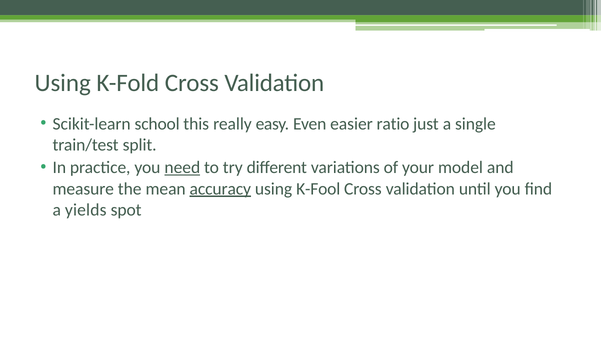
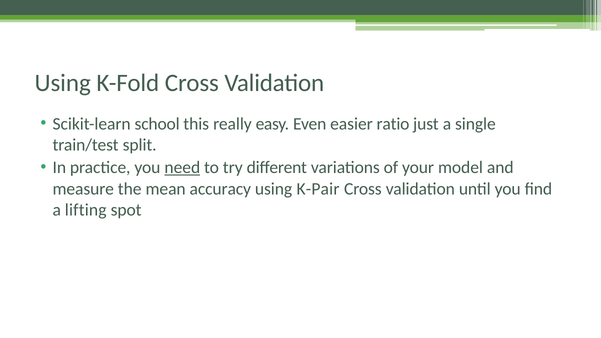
accuracy underline: present -> none (220, 189)
K-Fool: K-Fool -> K-Pair (318, 189)
yields: yields -> lifting (86, 210)
